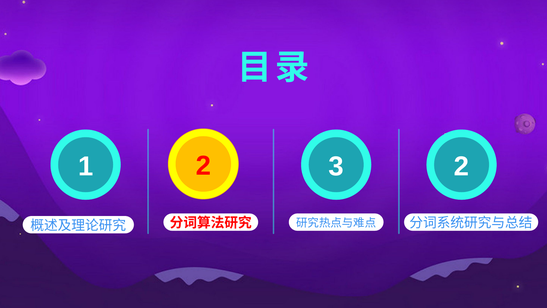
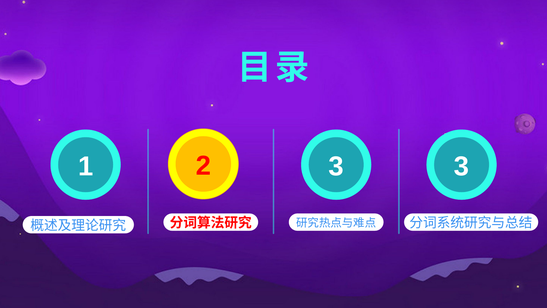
3 2: 2 -> 3 (462, 166)
